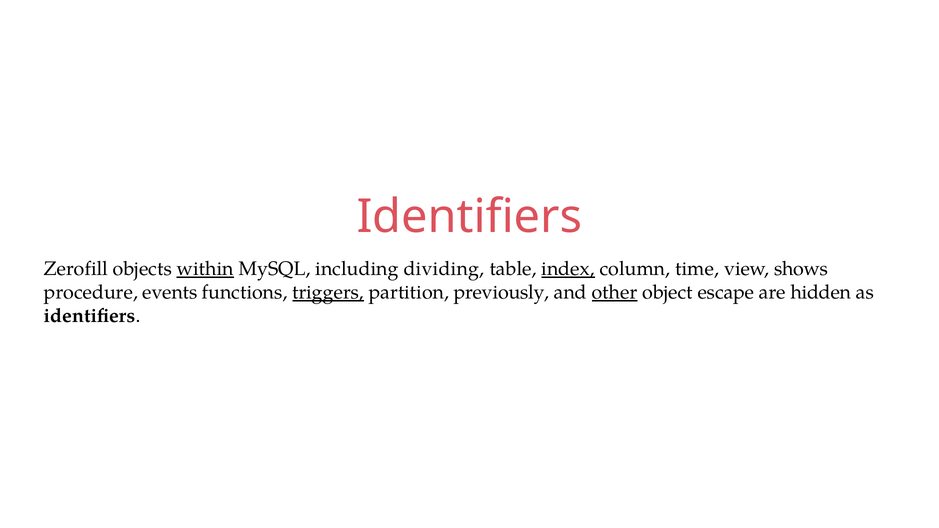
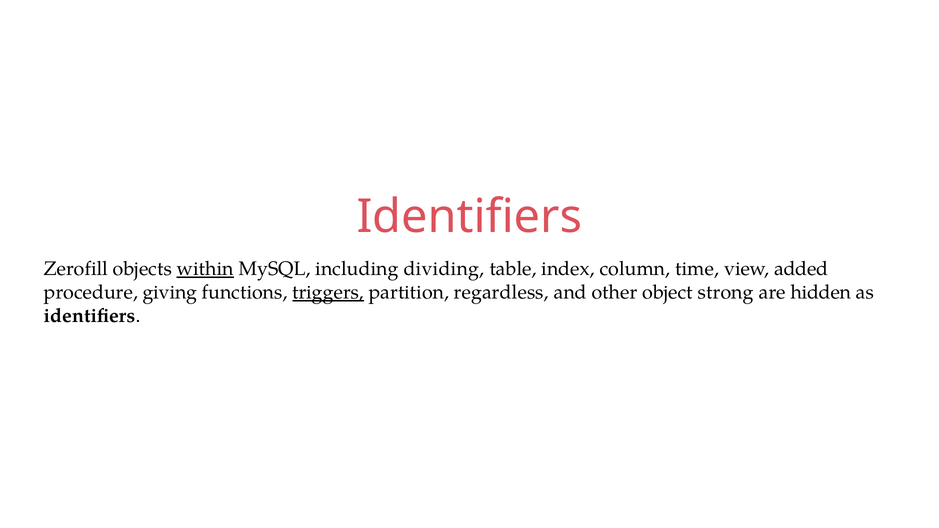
index underline: present -> none (568, 269)
shows: shows -> added (801, 269)
events: events -> giving (170, 292)
previously: previously -> regardless (501, 292)
other underline: present -> none (615, 292)
escape: escape -> strong (726, 292)
